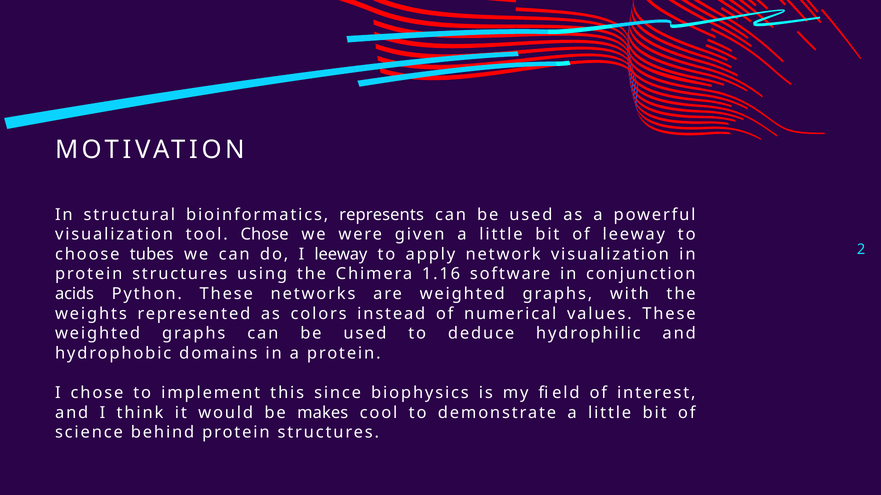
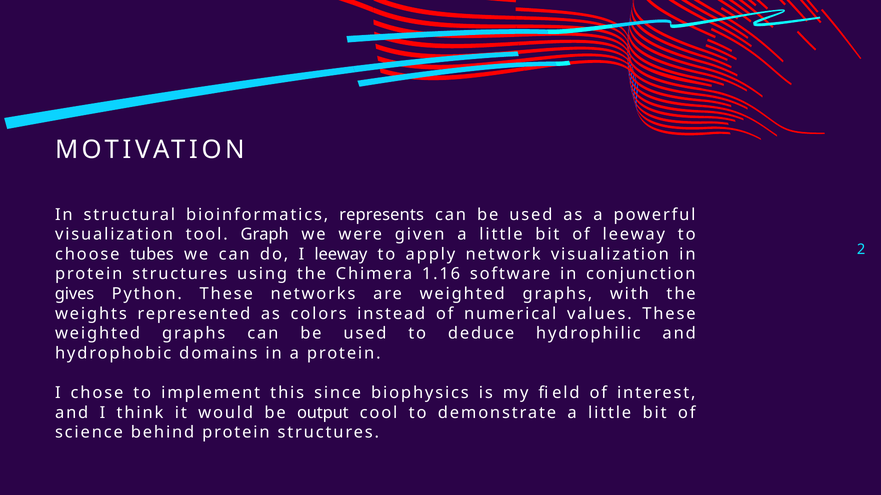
tool Chose: Chose -> Graph (265, 235)
acids: acids -> gives (75, 294)
makes: makes -> output (323, 413)
